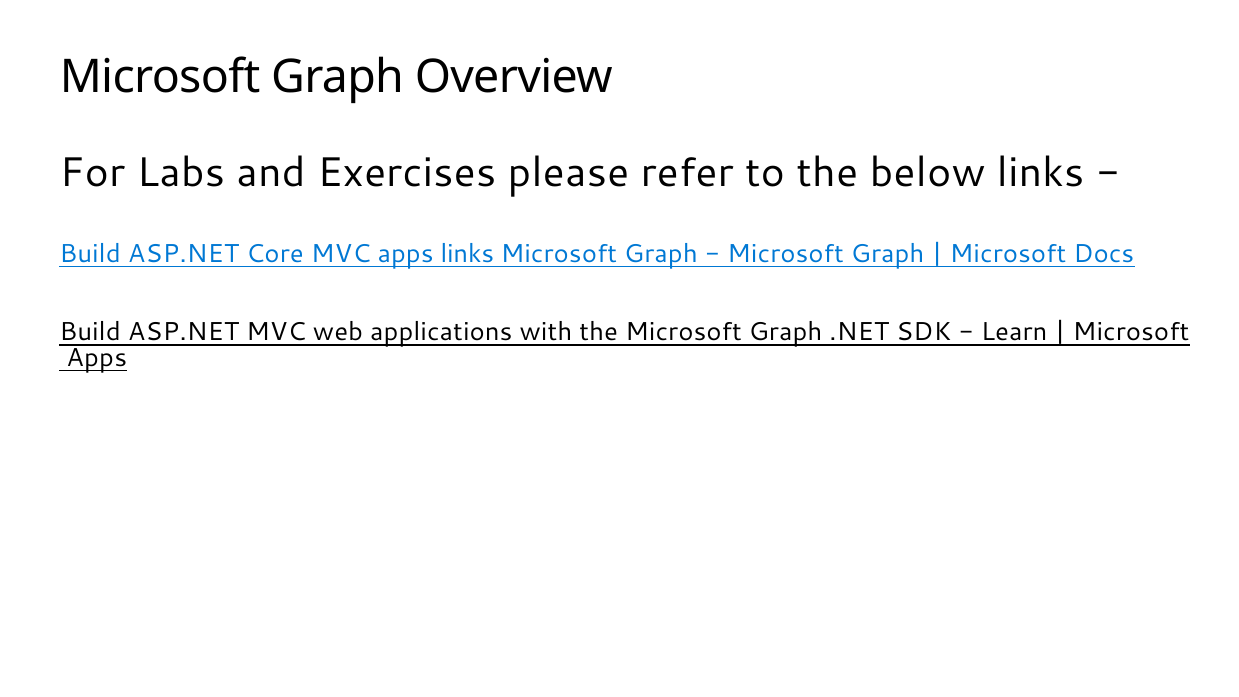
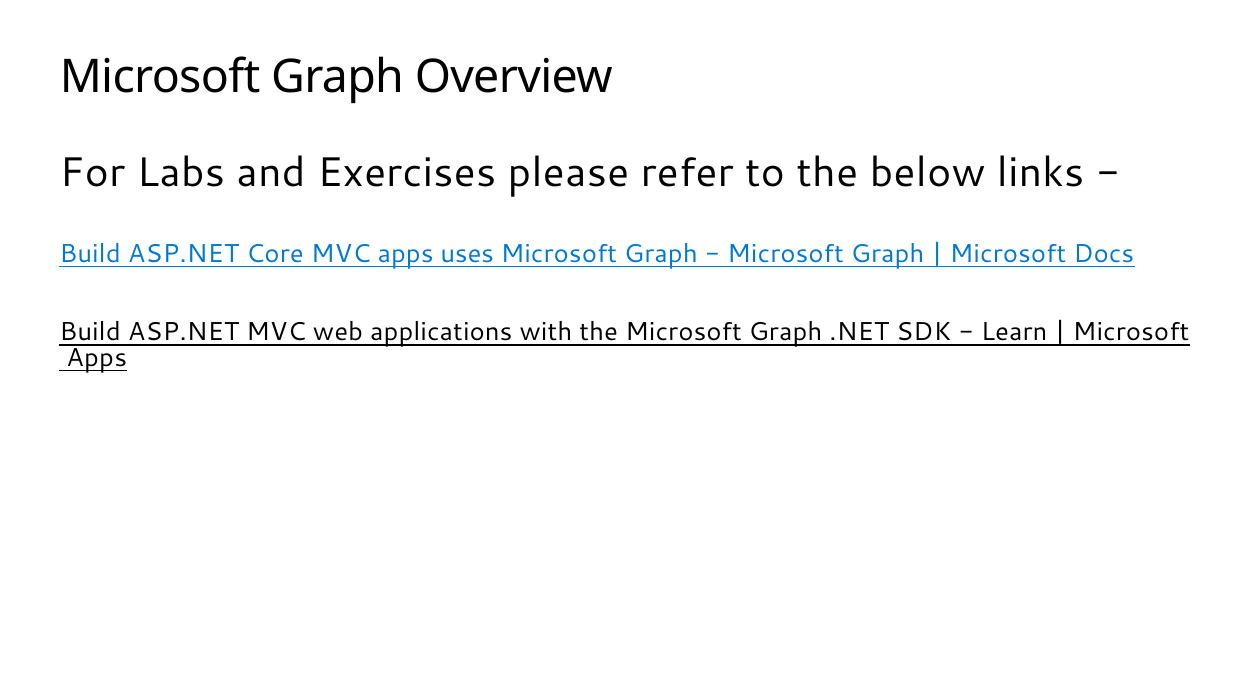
apps links: links -> uses (467, 254)
